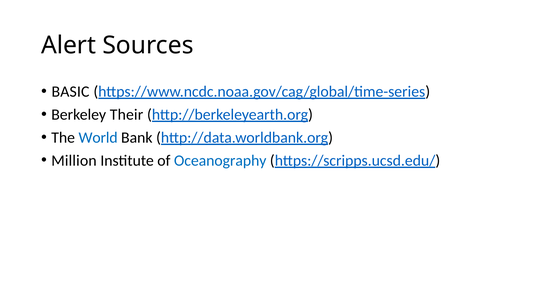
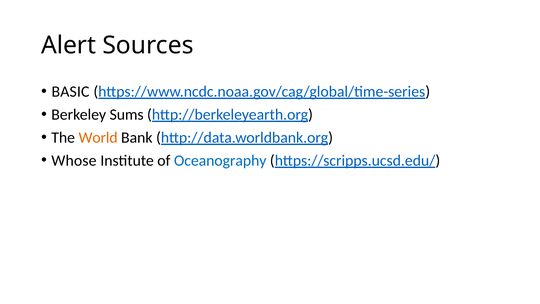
Their: Their -> Sums (127, 114)
World colour: blue -> orange (98, 137)
Million: Million -> Whose (74, 160)
